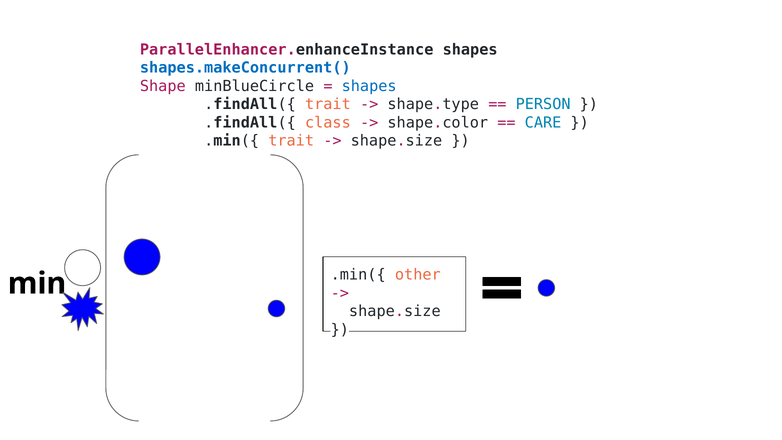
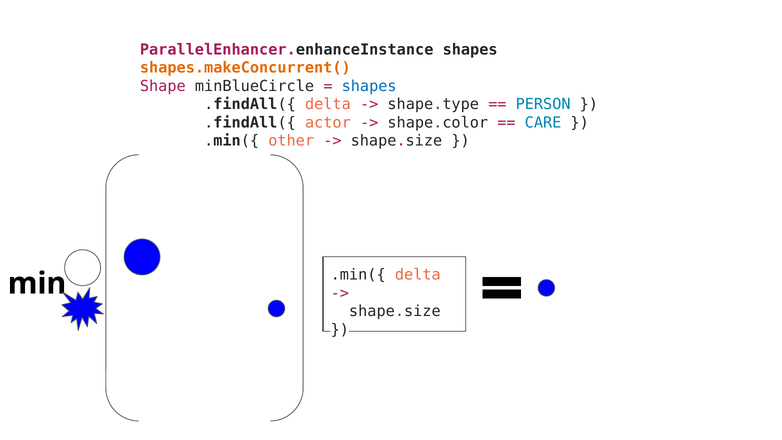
shapes.makeConcurrent( colour: blue -> orange (245, 68)
.findAll({ trait: trait -> delta (328, 104)
class: class -> actor (328, 123)
.min({ trait: trait -> other (291, 141)
.min({ other: other -> delta (418, 275)
